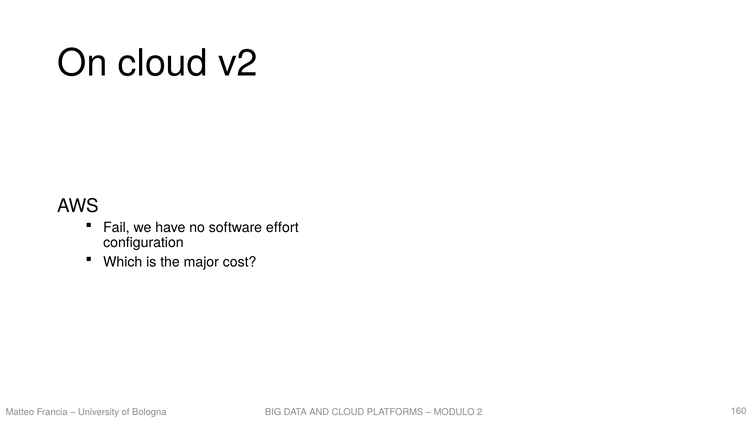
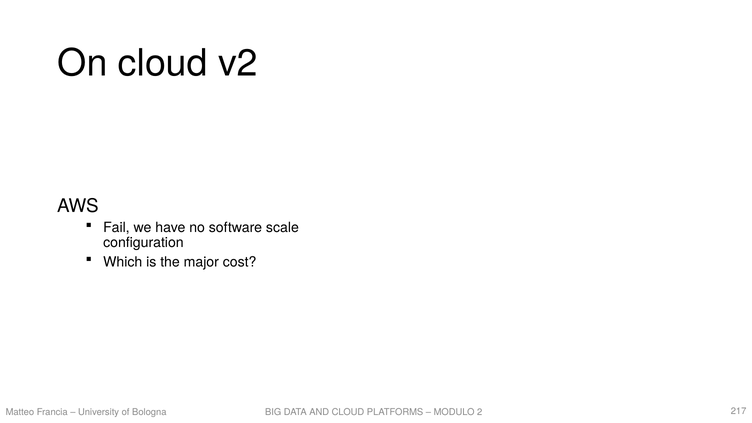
effort: effort -> scale (282, 228)
160: 160 -> 217 (739, 411)
